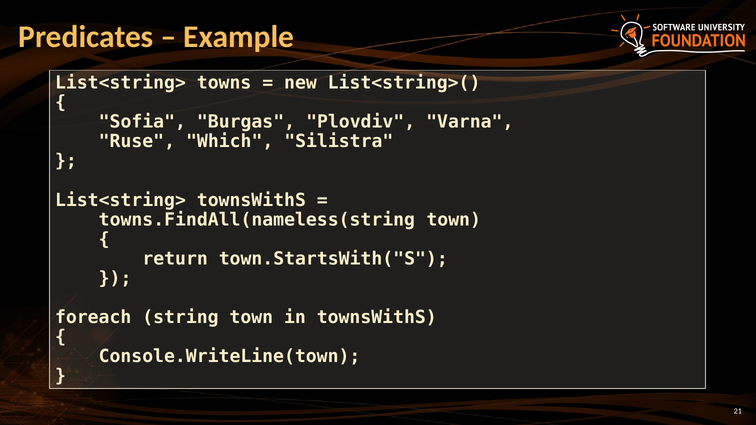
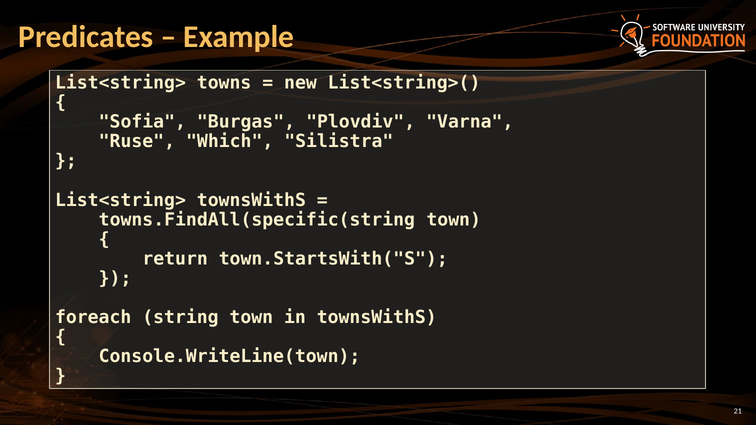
towns.FindAll(nameless(string: towns.FindAll(nameless(string -> towns.FindAll(specific(string (257, 220)
